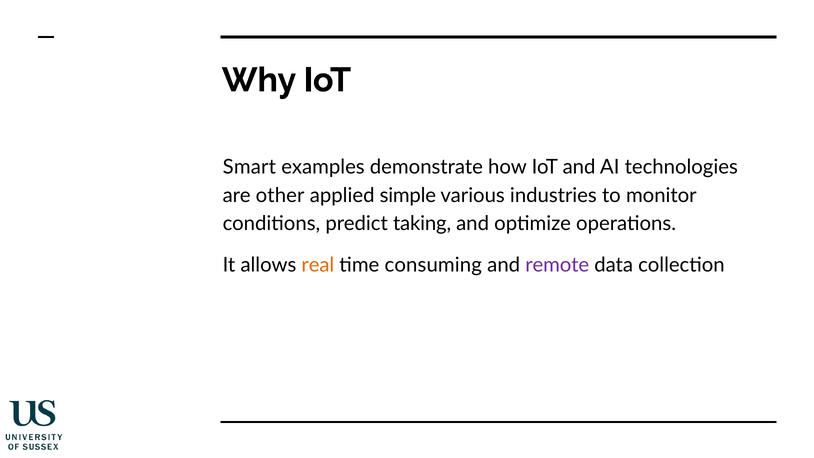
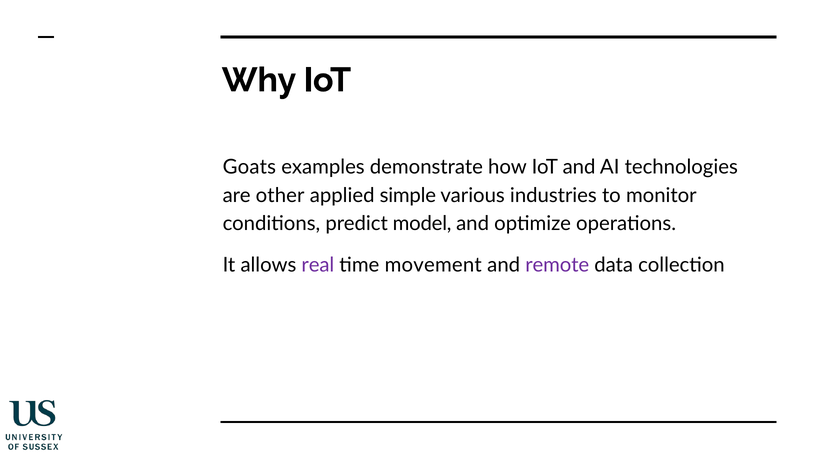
Smart: Smart -> Goats (249, 167)
taking: taking -> model (422, 223)
real colour: orange -> purple (318, 265)
consuming: consuming -> movement (433, 265)
